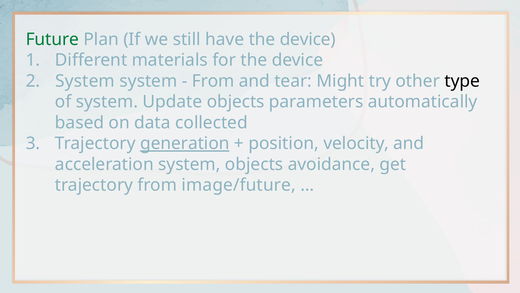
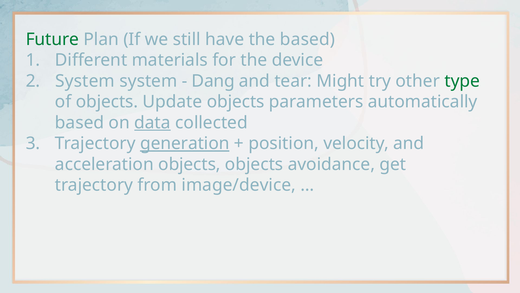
have the device: device -> based (308, 39)
From: From -> Dang (213, 81)
type colour: black -> green (462, 81)
of system: system -> objects (107, 102)
data underline: none -> present (152, 122)
acceleration system: system -> objects (189, 164)
image/future: image/future -> image/device (239, 185)
